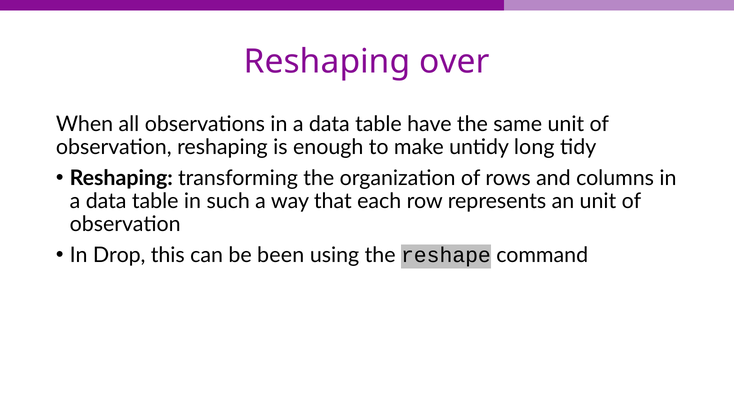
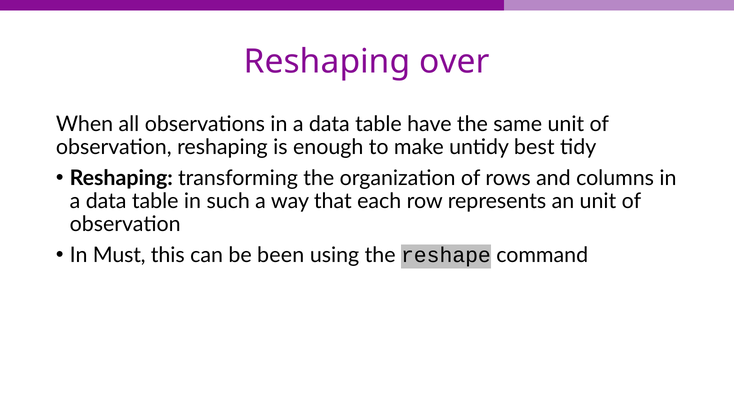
long: long -> best (534, 147)
Drop: Drop -> Must (119, 255)
